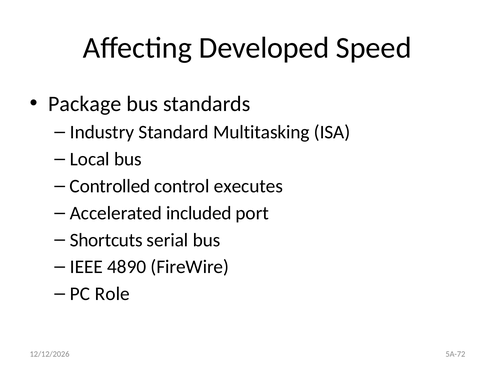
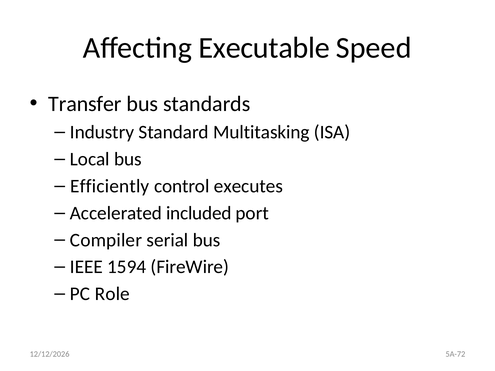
Developed: Developed -> Executable (264, 48)
Package: Package -> Transfer (85, 104)
Controlled: Controlled -> Efficiently (110, 186)
Shortcuts: Shortcuts -> Compiler (106, 240)
4890: 4890 -> 1594 (127, 267)
